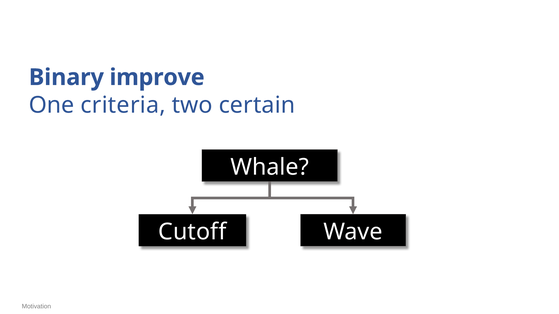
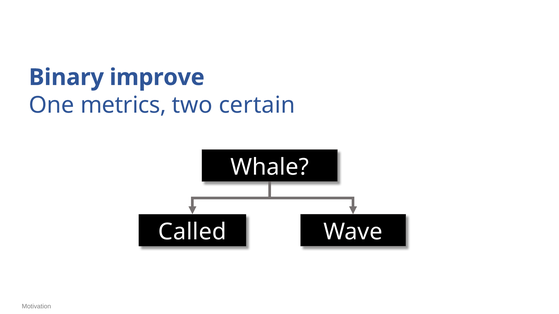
criteria: criteria -> metrics (123, 105)
Cutoff: Cutoff -> Called (192, 232)
